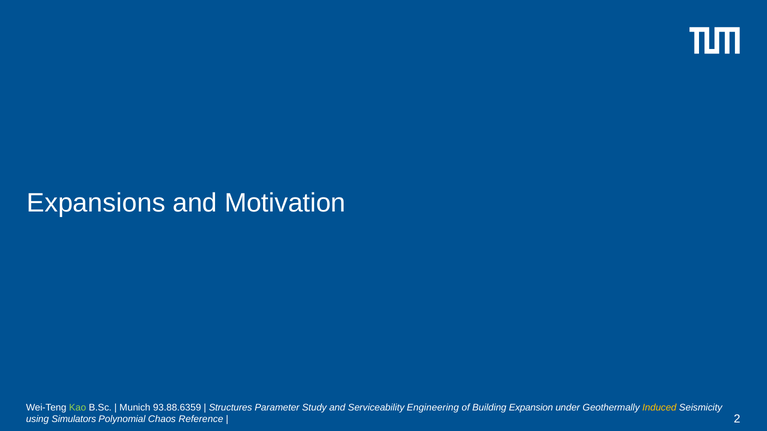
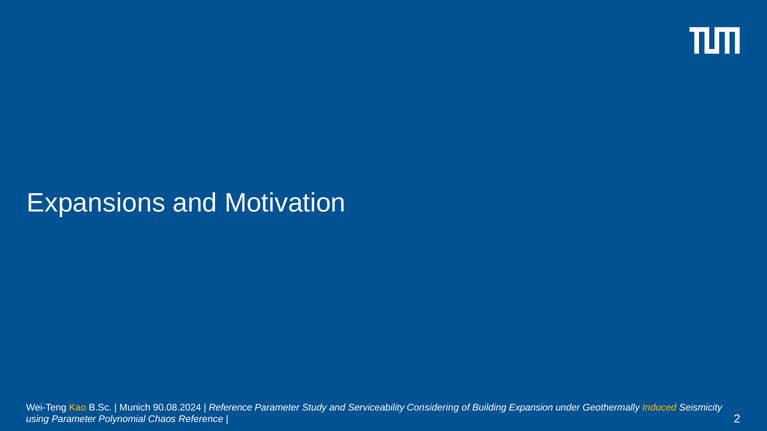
Kao colour: light green -> yellow (78, 408)
93.88.6359: 93.88.6359 -> 90.08.2024 (177, 408)
Structures: Structures -> Reference (231, 408)
Engineering: Engineering -> Considering (433, 408)
using Simulators: Simulators -> Parameter (74, 420)
